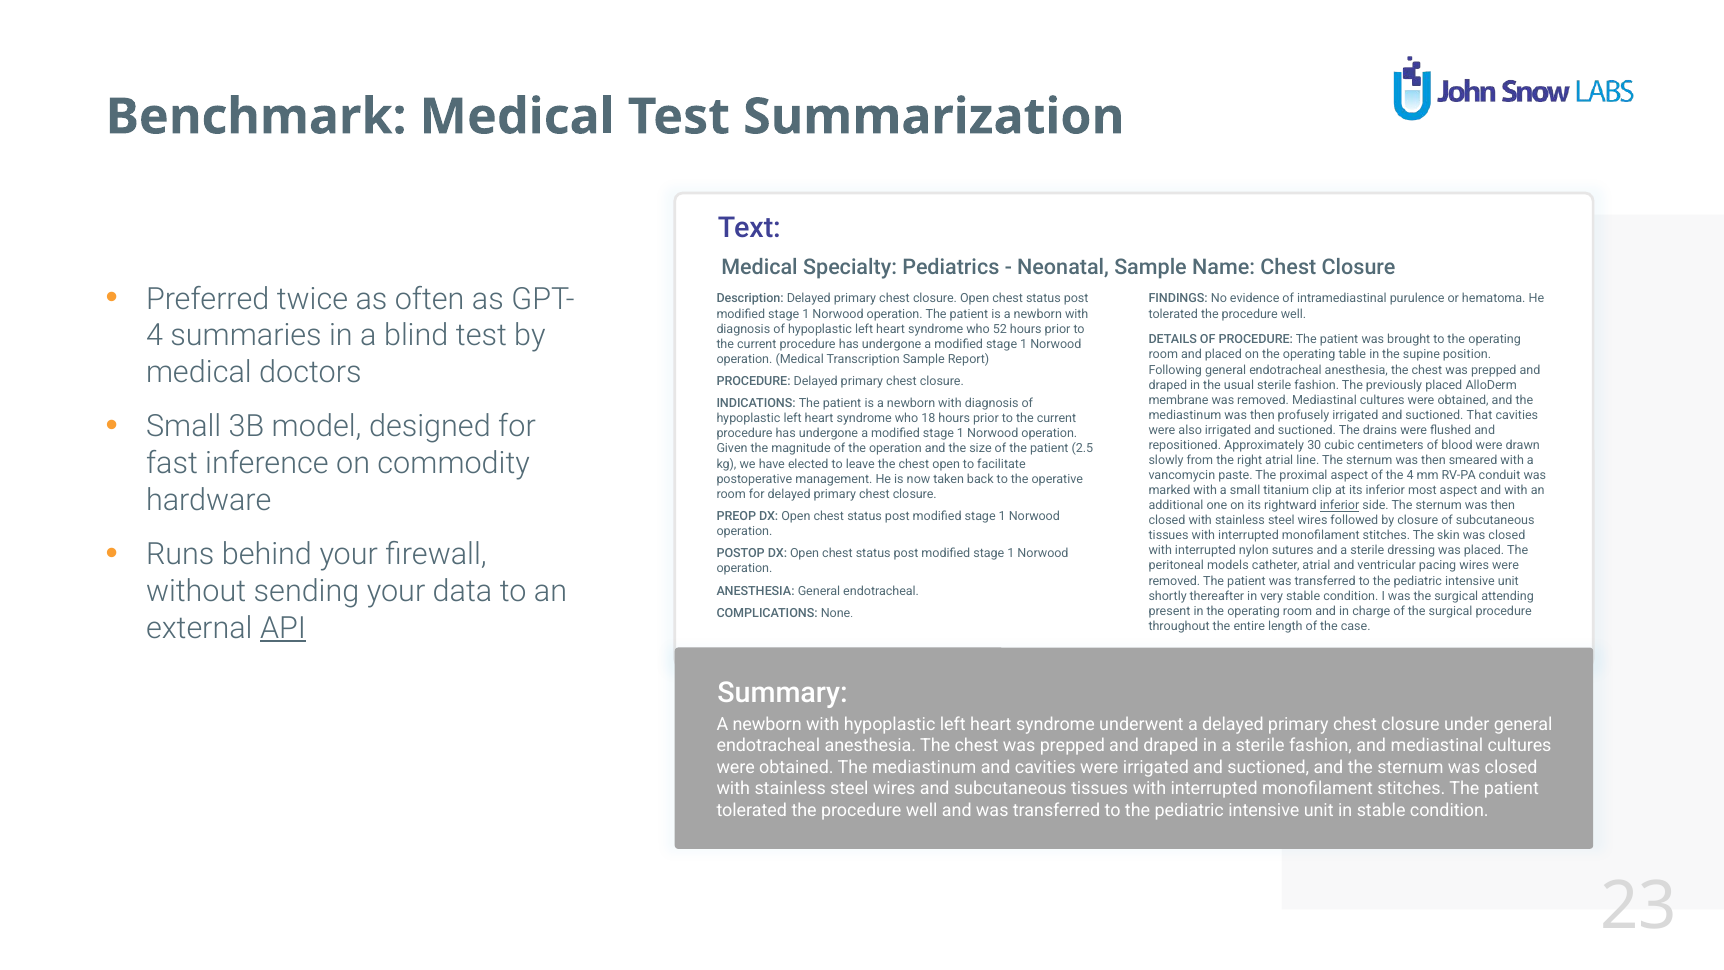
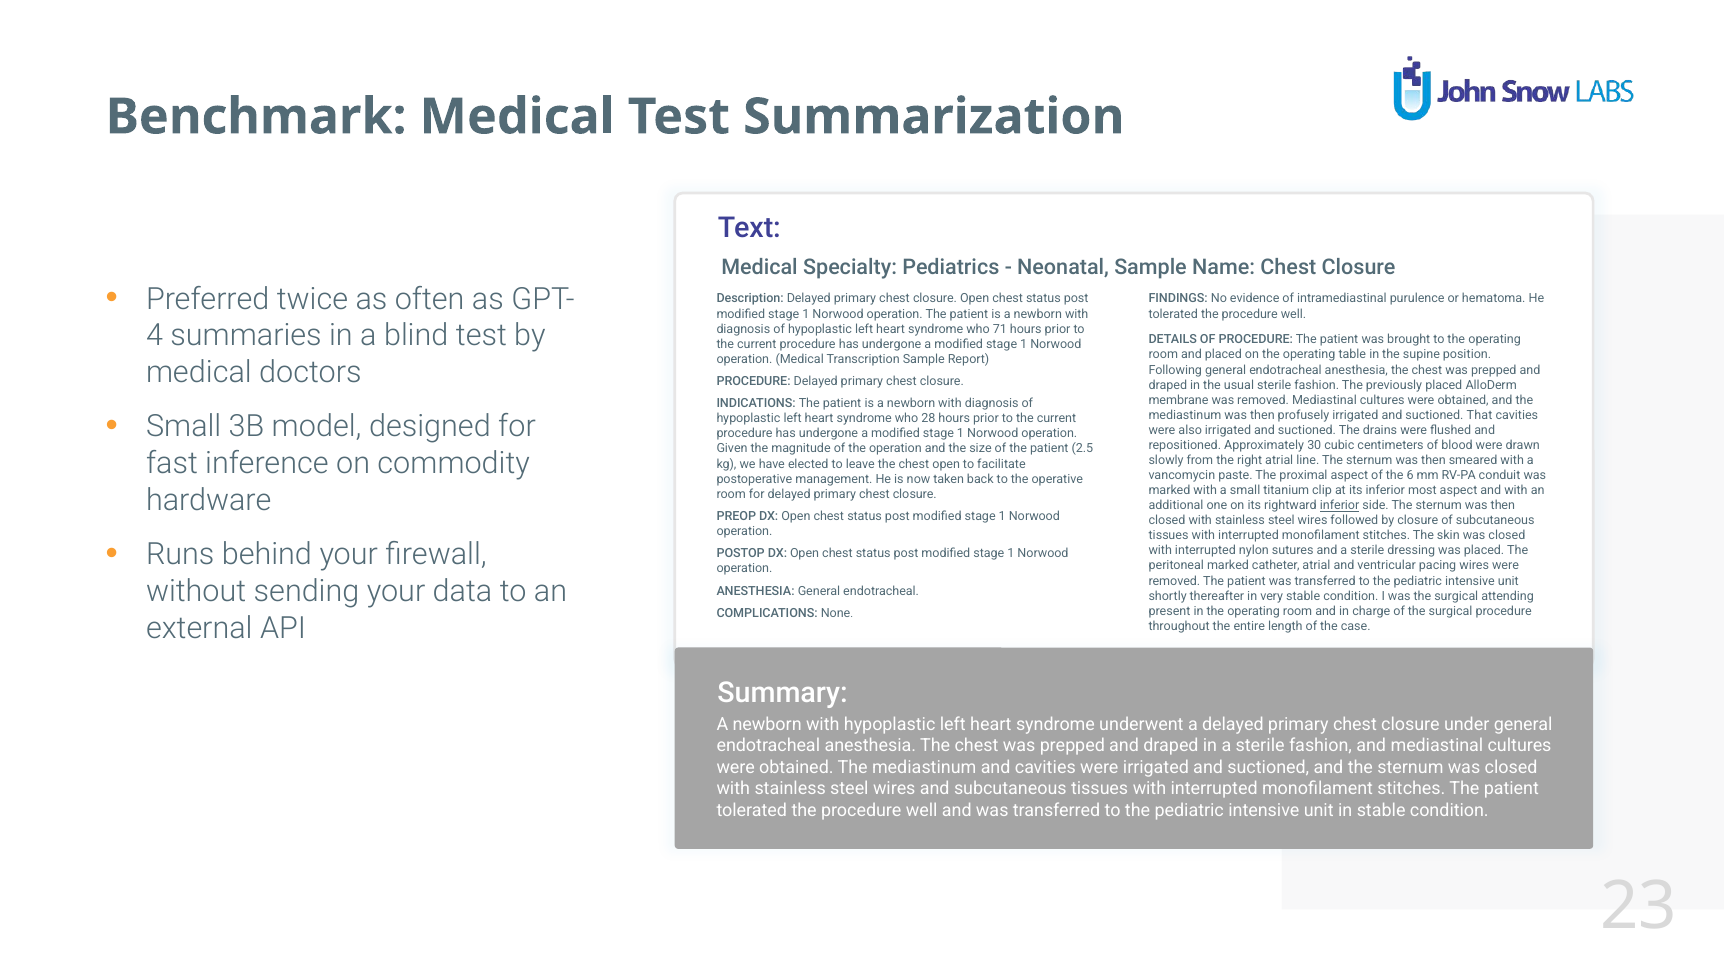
52: 52 -> 71 (1000, 329)
18: 18 -> 28 (928, 419)
the 4: 4 -> 6 (1410, 475)
peritoneal models: models -> marked (1228, 566)
API underline: present -> none (283, 628)
